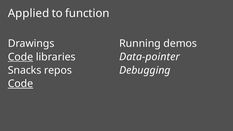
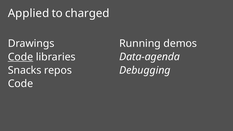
function: function -> charged (87, 13)
Data-pointer: Data-pointer -> Data-agenda (150, 57)
Code underline: present -> none (21, 84)
